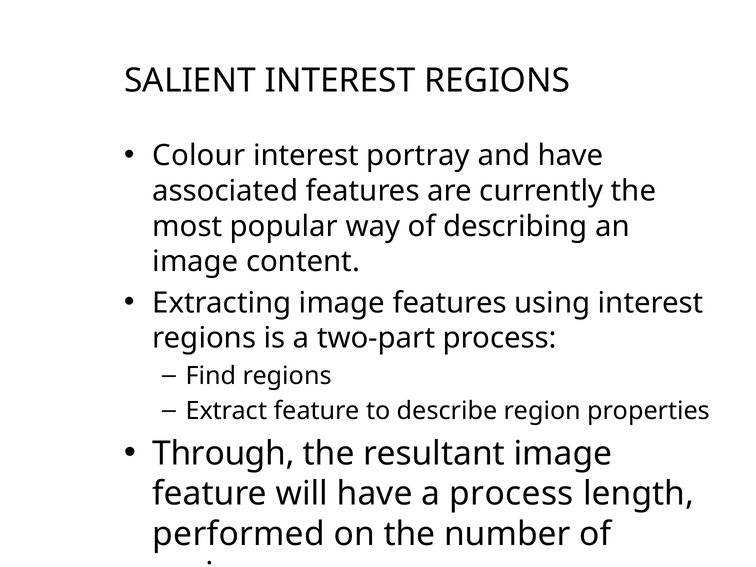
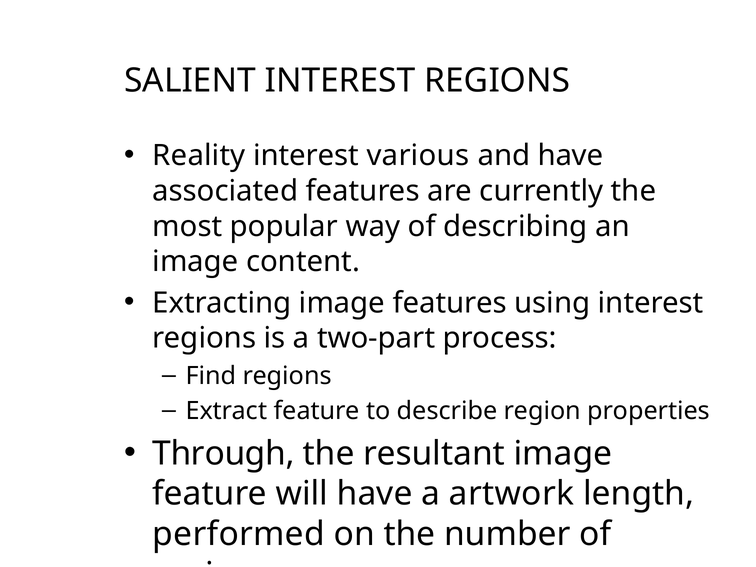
Colour: Colour -> Reality (199, 156)
portray: portray -> various (418, 156)
a process: process -> artwork (512, 494)
